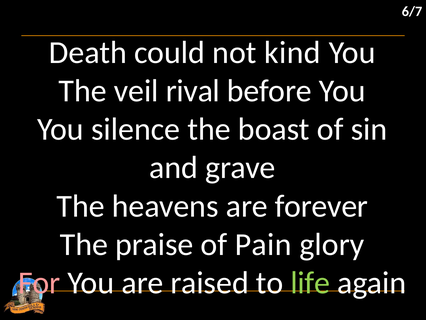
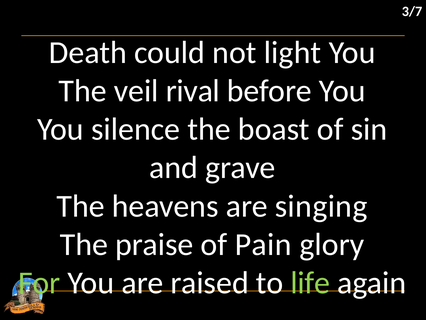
6/7: 6/7 -> 3/7 (412, 12)
kind: kind -> light (293, 52)
forever: forever -> singing (321, 206)
For colour: pink -> light green (39, 282)
